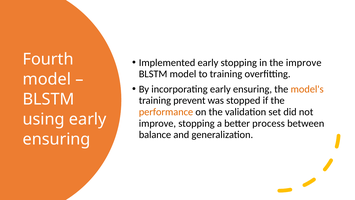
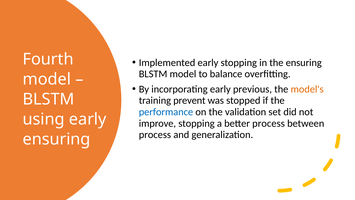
the improve: improve -> ensuring (304, 63)
to training: training -> balance (226, 74)
incorporating early ensuring: ensuring -> previous (252, 89)
performance colour: orange -> blue (166, 112)
balance: balance -> process (155, 135)
